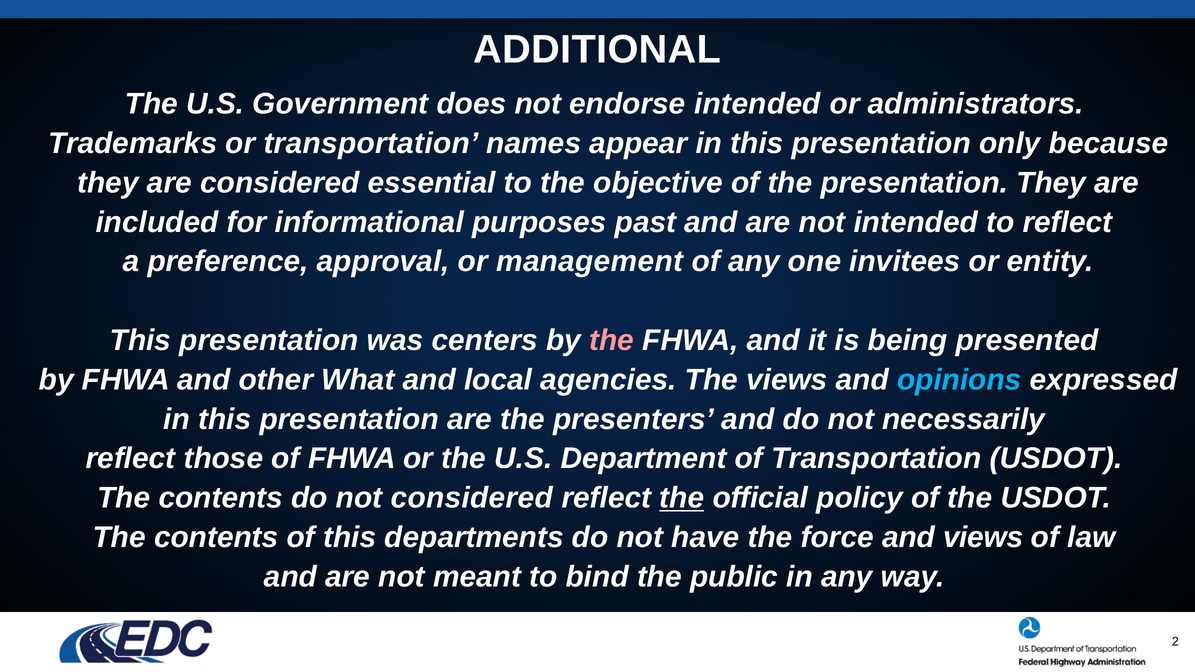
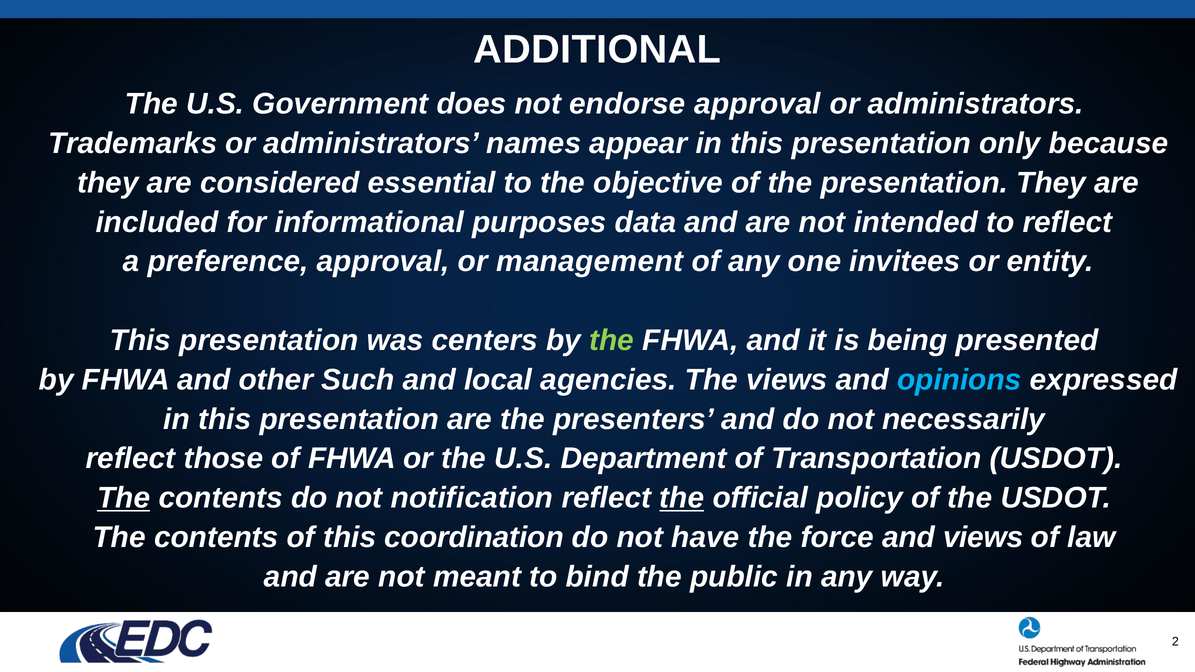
endorse intended: intended -> approval (757, 104)
Trademarks or transportation: transportation -> administrators (371, 143)
past: past -> data (645, 222)
the colour: pink -> light green (612, 340)
What: What -> Such (358, 380)
The underline: none -> present (124, 498)
not considered: considered -> notification (472, 498)
departments: departments -> coordination (474, 538)
